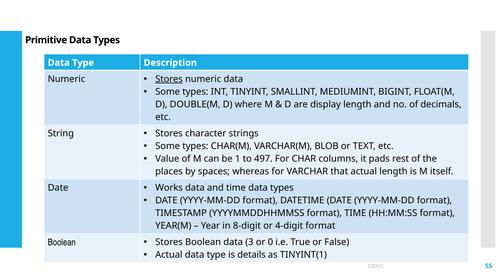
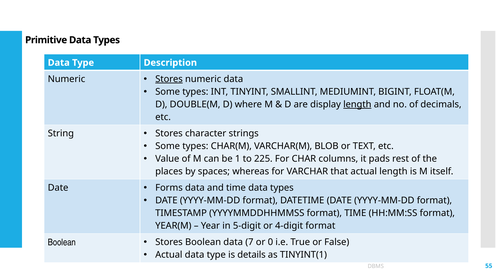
length underline: none -> present (357, 104)
497: 497 -> 225 (263, 159)
Works: Works -> Forms (169, 188)
8-digit: 8-digit -> 5-digit (247, 226)
3: 3 -> 7 (249, 242)
